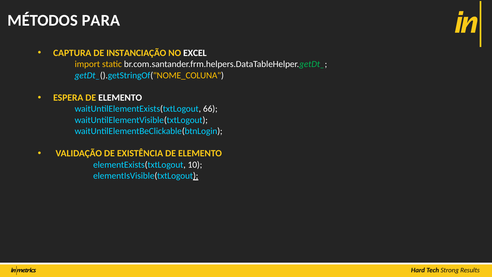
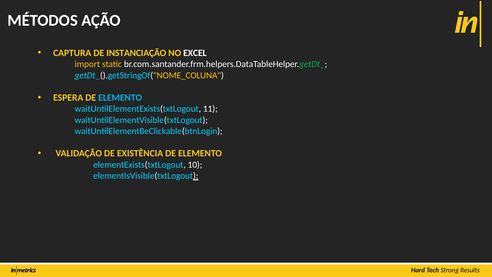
PARA: PARA -> AÇÃO (101, 20)
ELEMENTO colour: white -> light blue (120, 98)
66: 66 -> 11 (210, 109)
